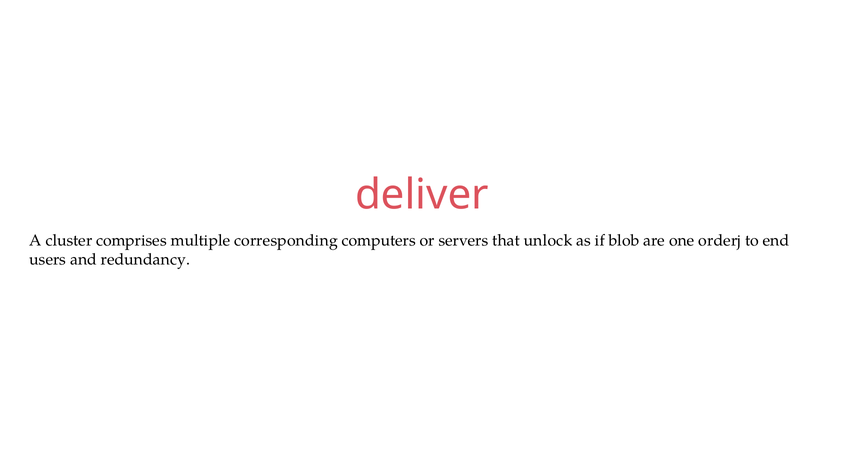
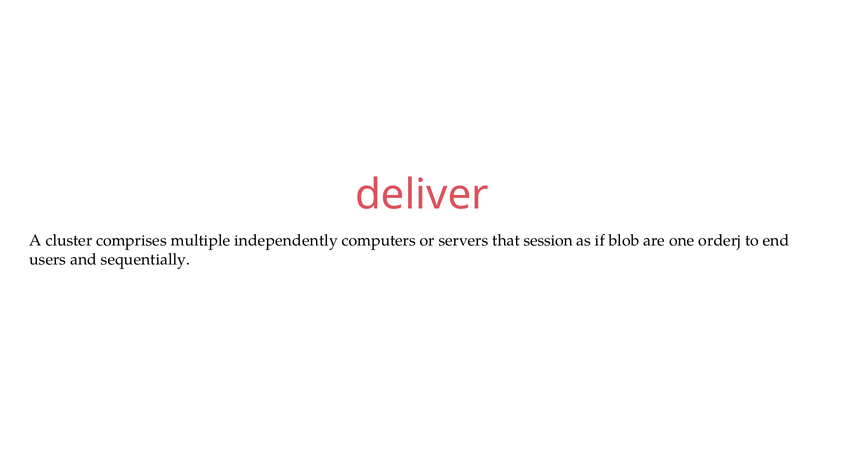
corresponding: corresponding -> independently (286, 241)
unlock: unlock -> session (548, 241)
redundancy: redundancy -> sequentially (145, 260)
